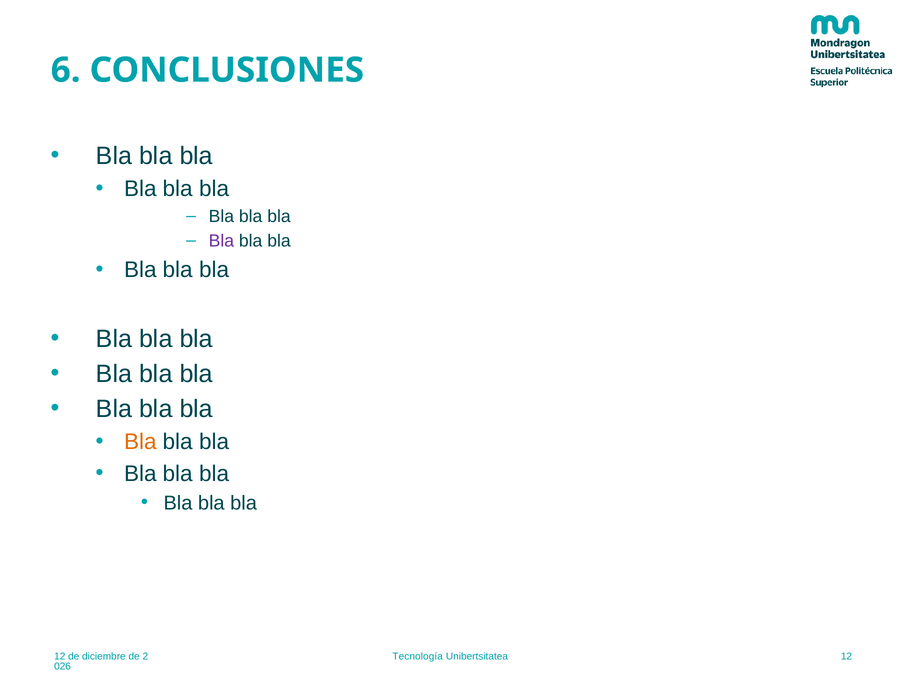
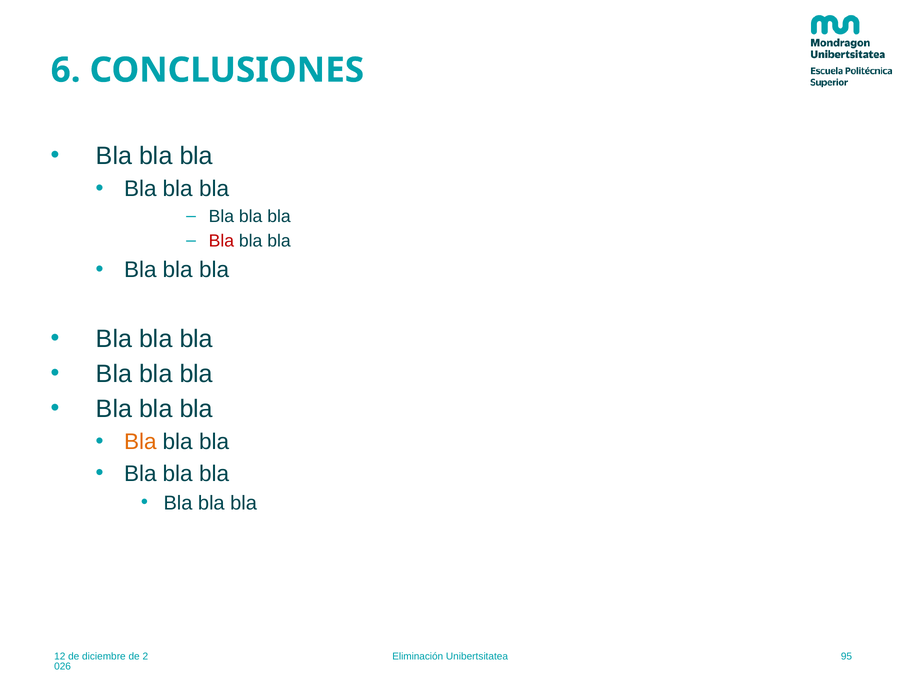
Bla colour: purple -> red (221, 241)
Tecnología: Tecnología -> Eliminación (418, 657)
Unibertsitatea 12: 12 -> 95 (846, 657)
